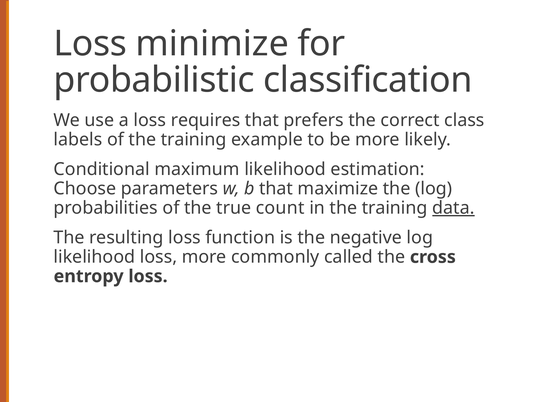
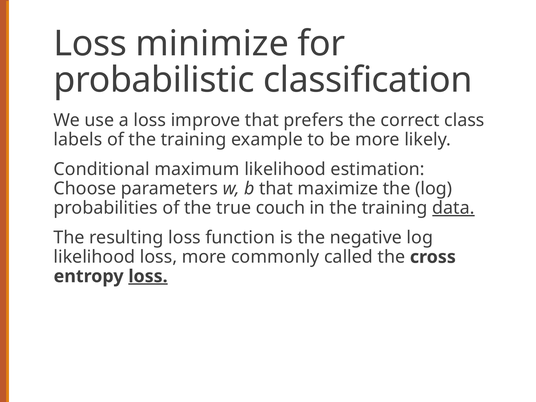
requires: requires -> improve (206, 120)
count: count -> couch (280, 208)
loss underline: none -> present (148, 276)
